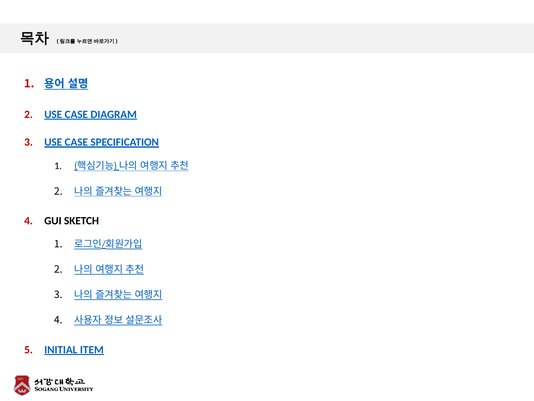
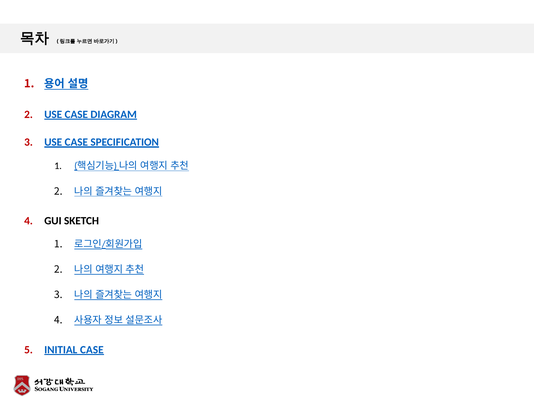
INITIAL ITEM: ITEM -> CASE (92, 349)
